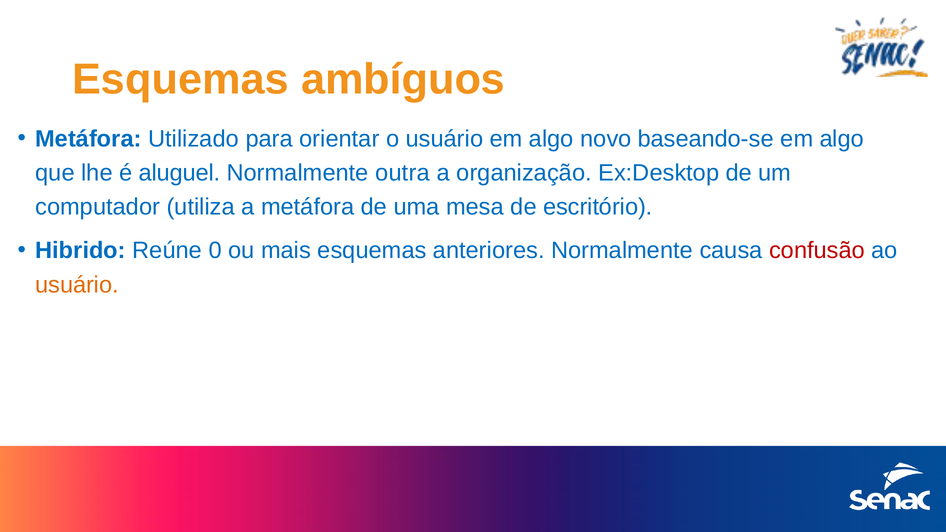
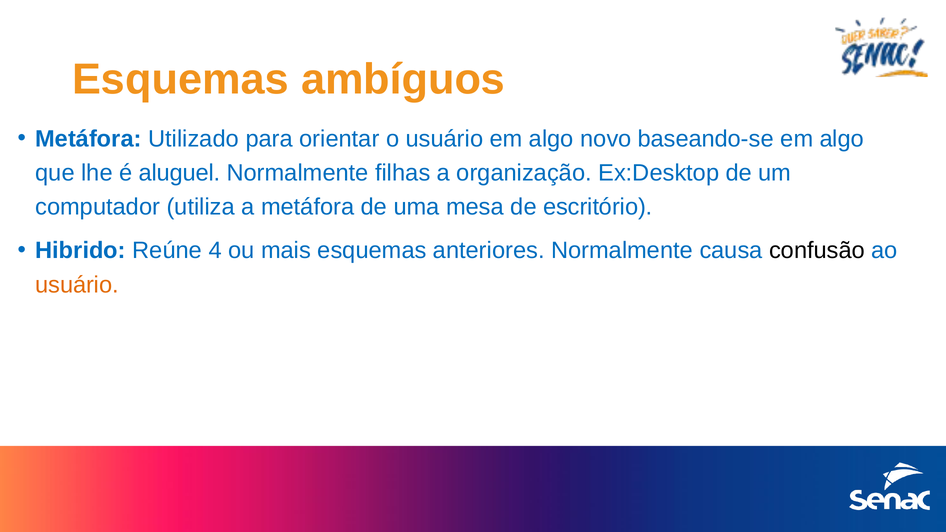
outra: outra -> filhas (403, 173)
0: 0 -> 4 (215, 251)
confusão colour: red -> black (817, 251)
